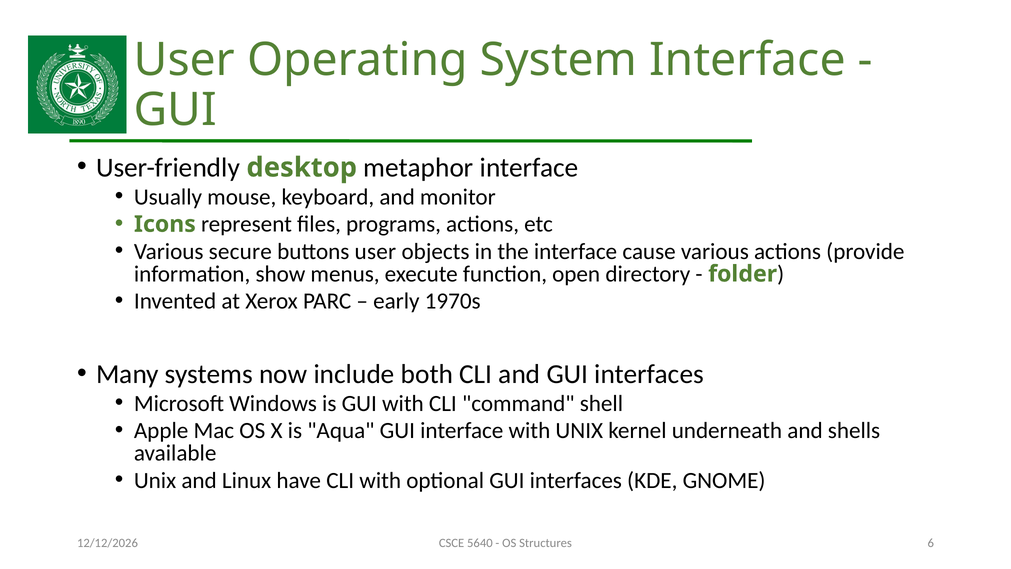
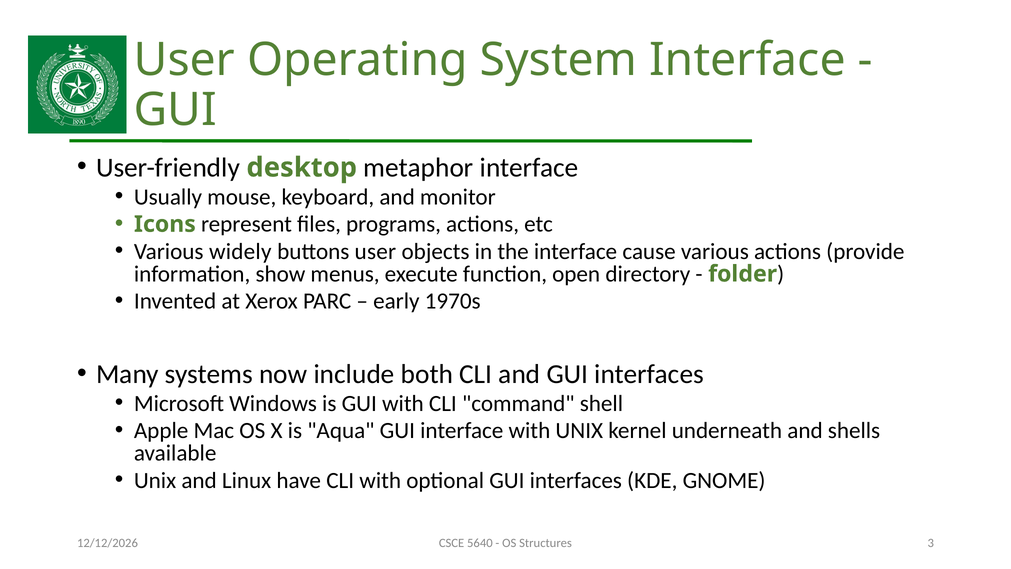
secure: secure -> widely (240, 251)
6: 6 -> 3 (931, 543)
